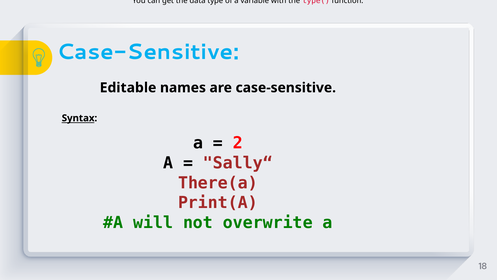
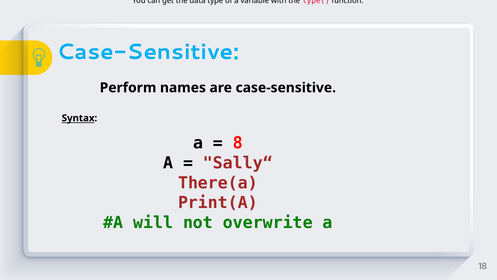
Editable: Editable -> Perform (128, 88)
2: 2 -> 8 (238, 143)
